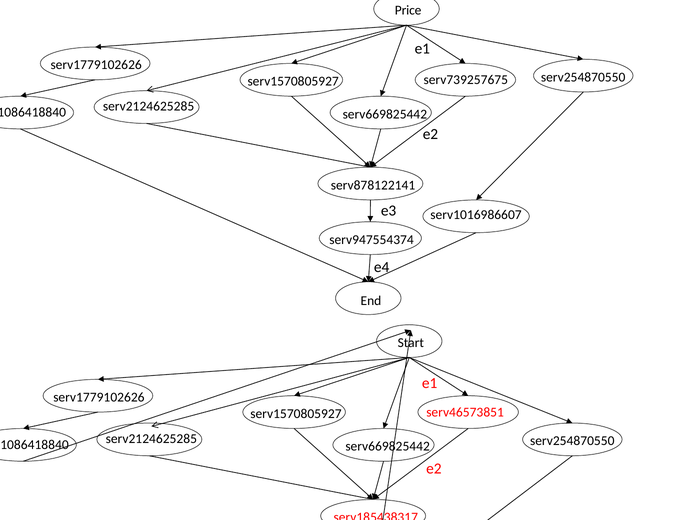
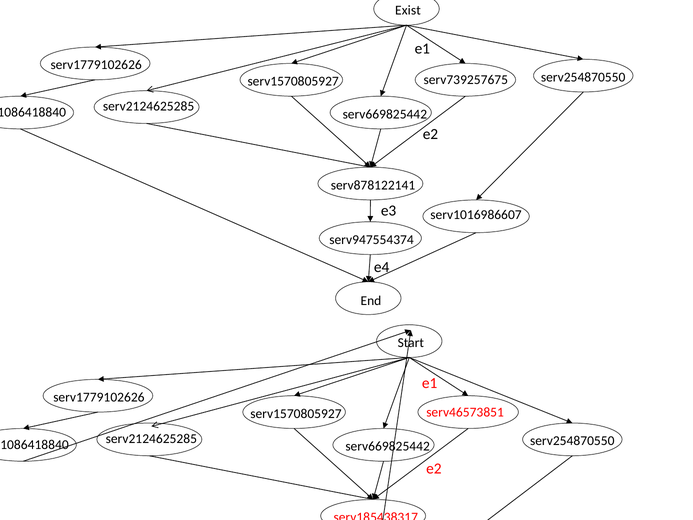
Price: Price -> Exist (408, 10)
